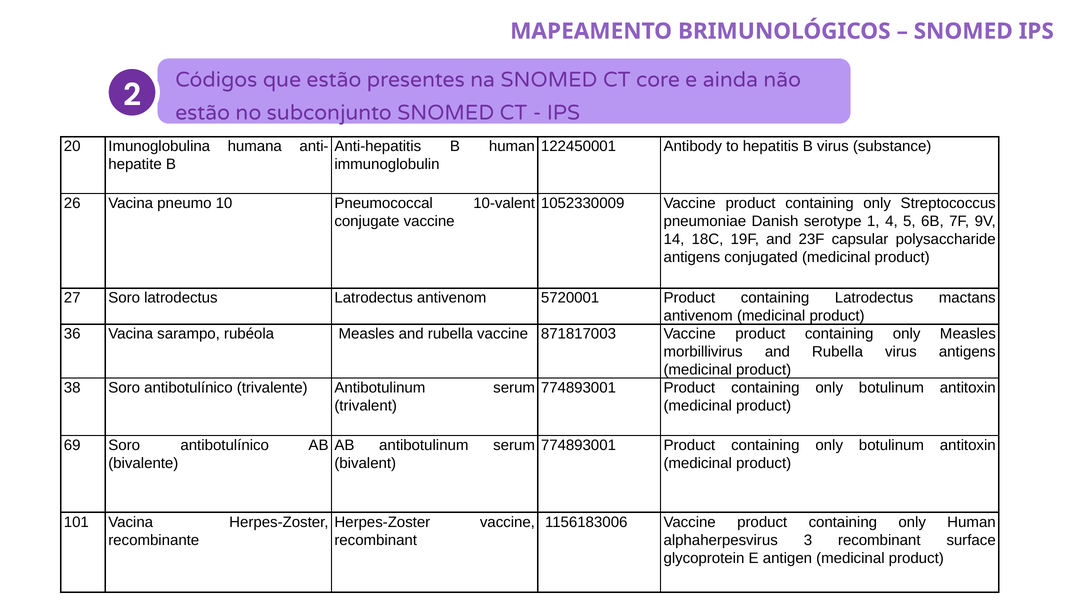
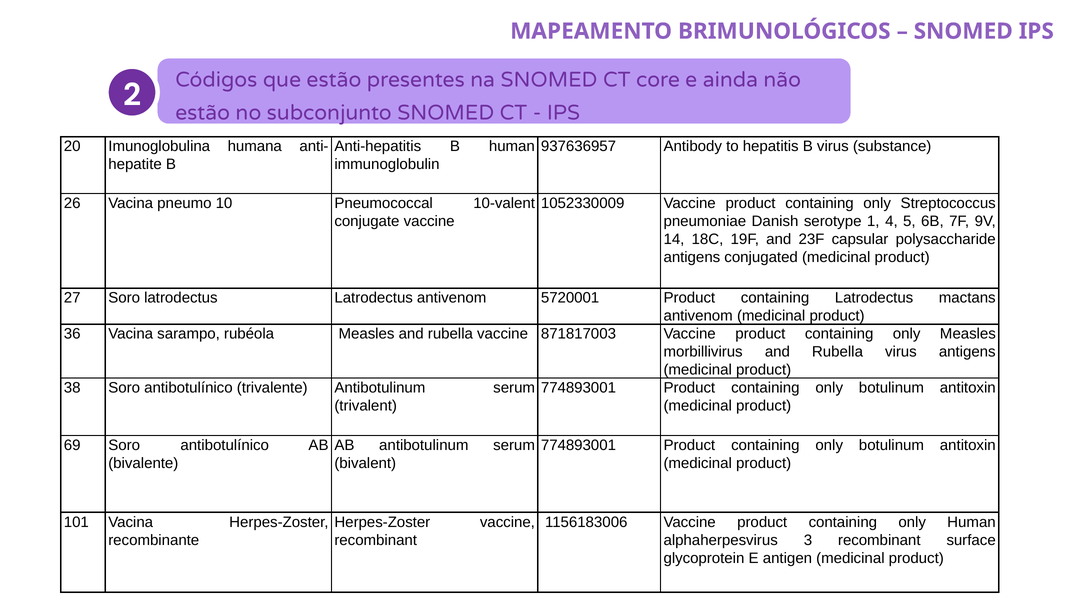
122450001: 122450001 -> 937636957 (579, 146)
